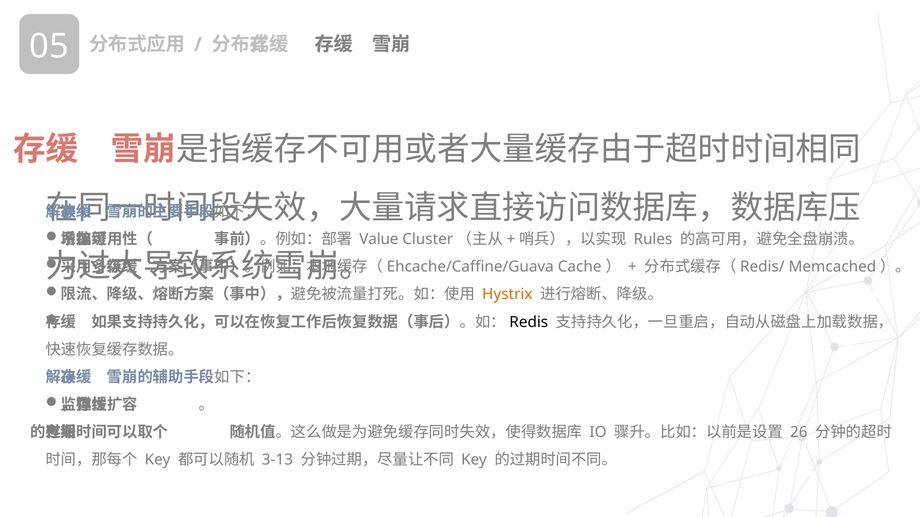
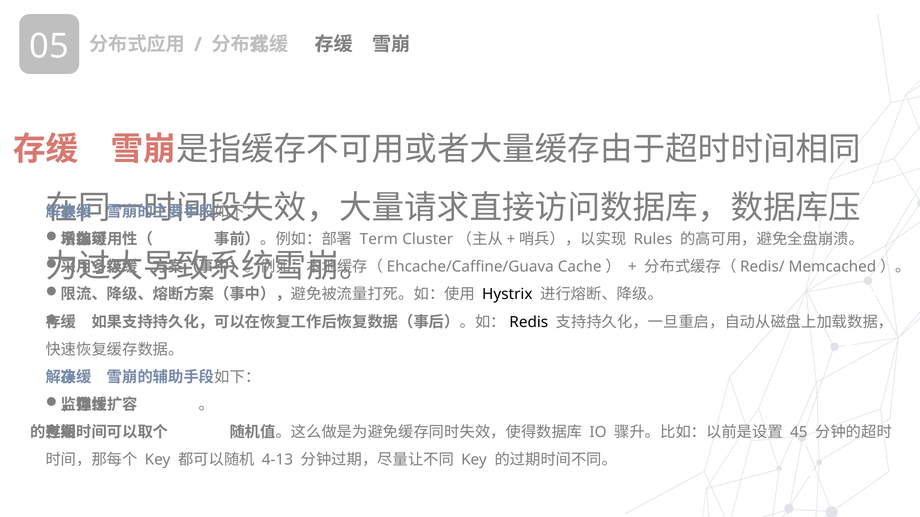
Value: Value -> Term (379, 239)
Hystrix colour: orange -> black (507, 295)
26: 26 -> 45 (799, 433)
3-13: 3-13 -> 4-13 (277, 460)
